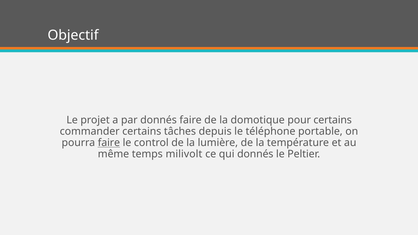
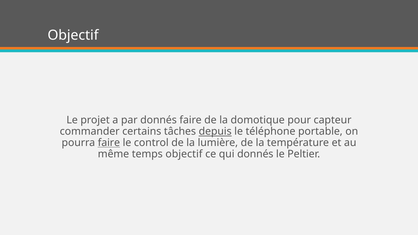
pour certains: certains -> capteur (333, 120)
depuis underline: none -> present (215, 131)
temps milivolt: milivolt -> objectif (184, 154)
